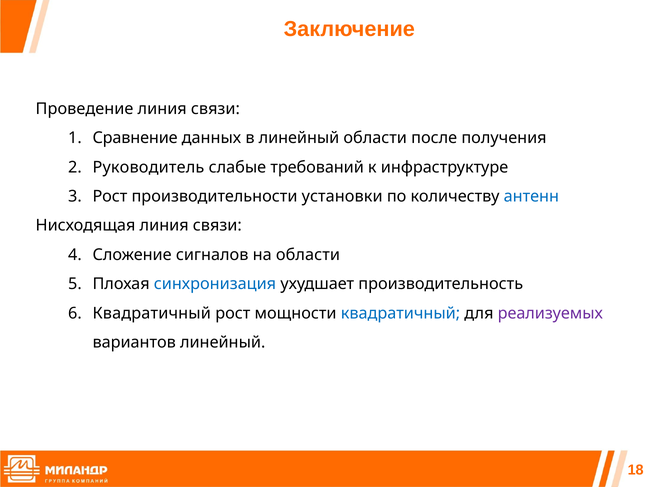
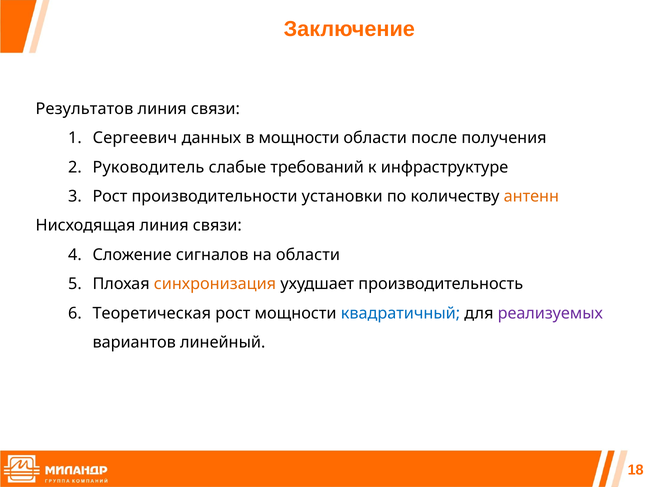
Проведение: Проведение -> Результатов (84, 109)
Сравнение: Сравнение -> Сергеевич (135, 138)
в линейный: линейный -> мощности (299, 138)
антенн colour: blue -> orange (531, 197)
синхронизация colour: blue -> orange (215, 284)
Квадратичный: Квадратичный -> Теоретическая (152, 314)
